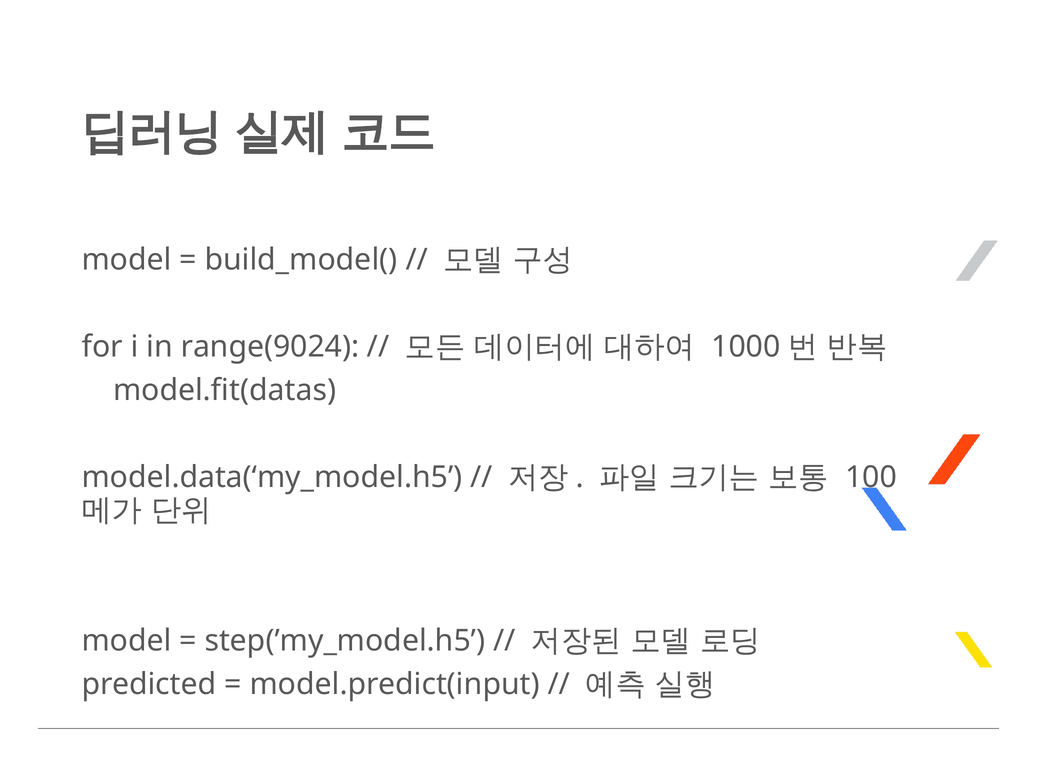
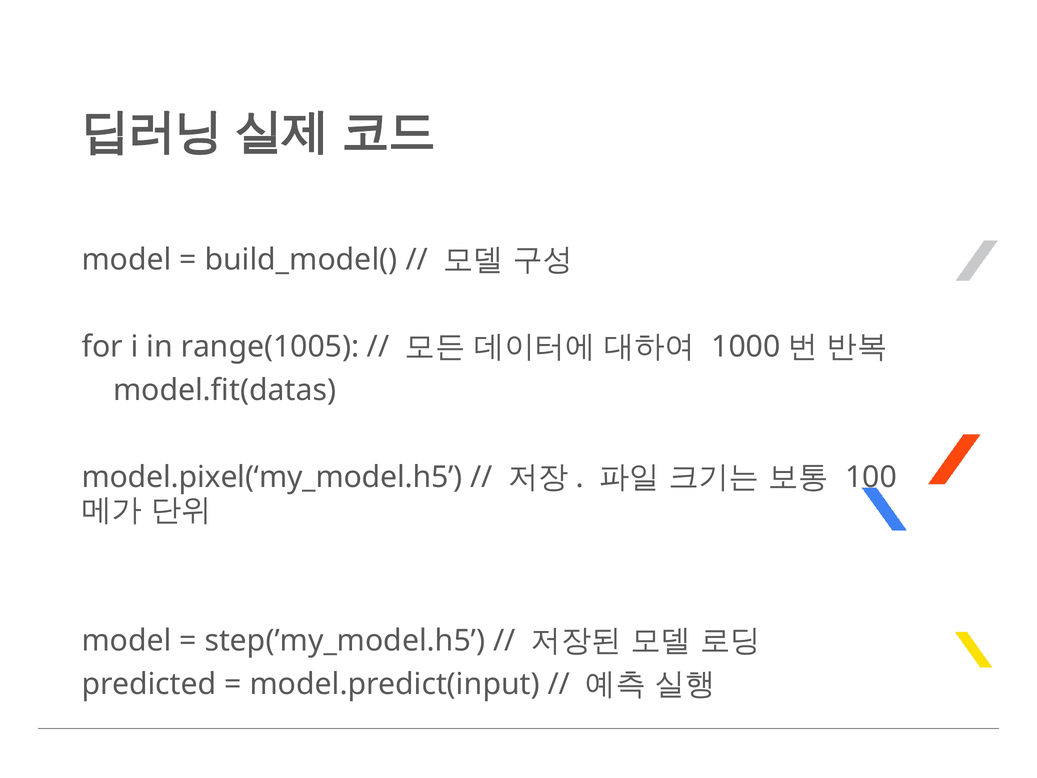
range(9024: range(9024 -> range(1005 (270, 347)
model.data(‘my_model.h5: model.data(‘my_model.h5 -> model.pixel(‘my_model.h5 (272, 477)
